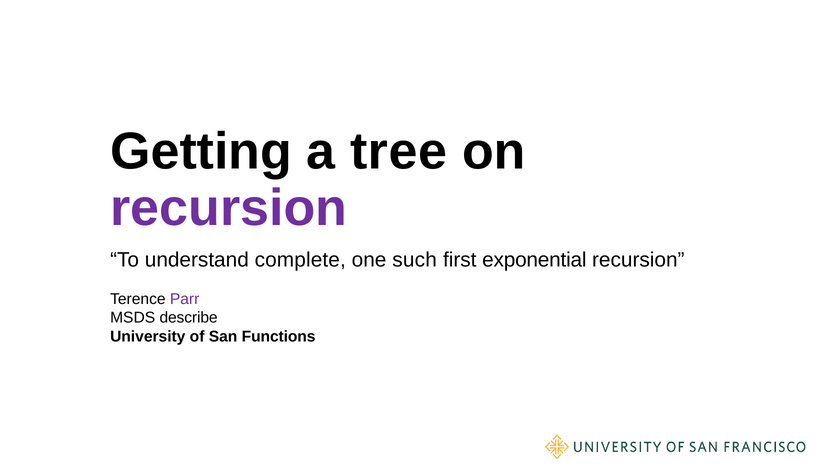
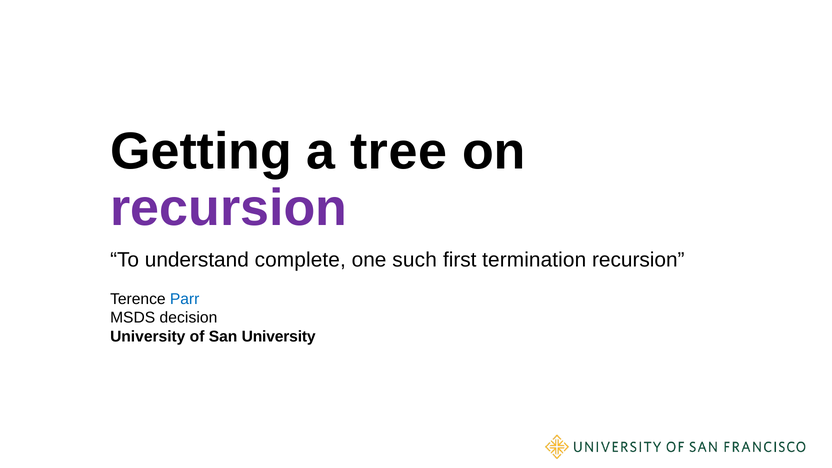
exponential: exponential -> termination (534, 260)
Parr colour: purple -> blue (185, 299)
describe: describe -> decision (188, 318)
San Functions: Functions -> University (279, 336)
